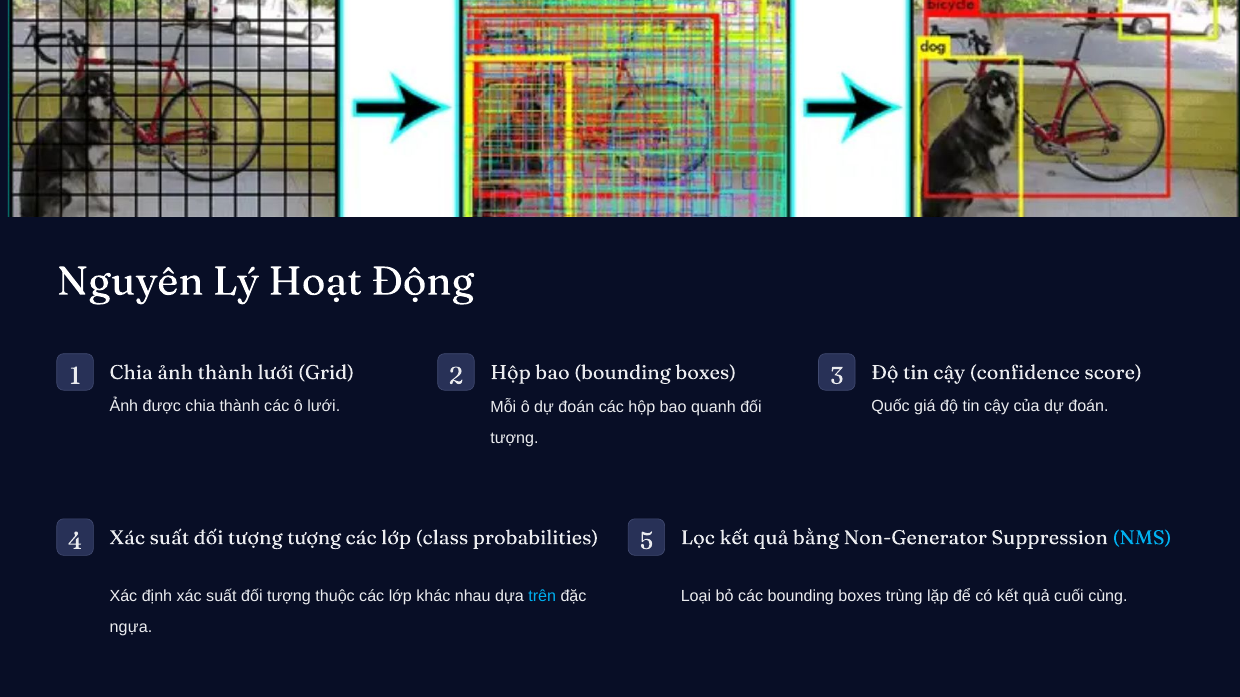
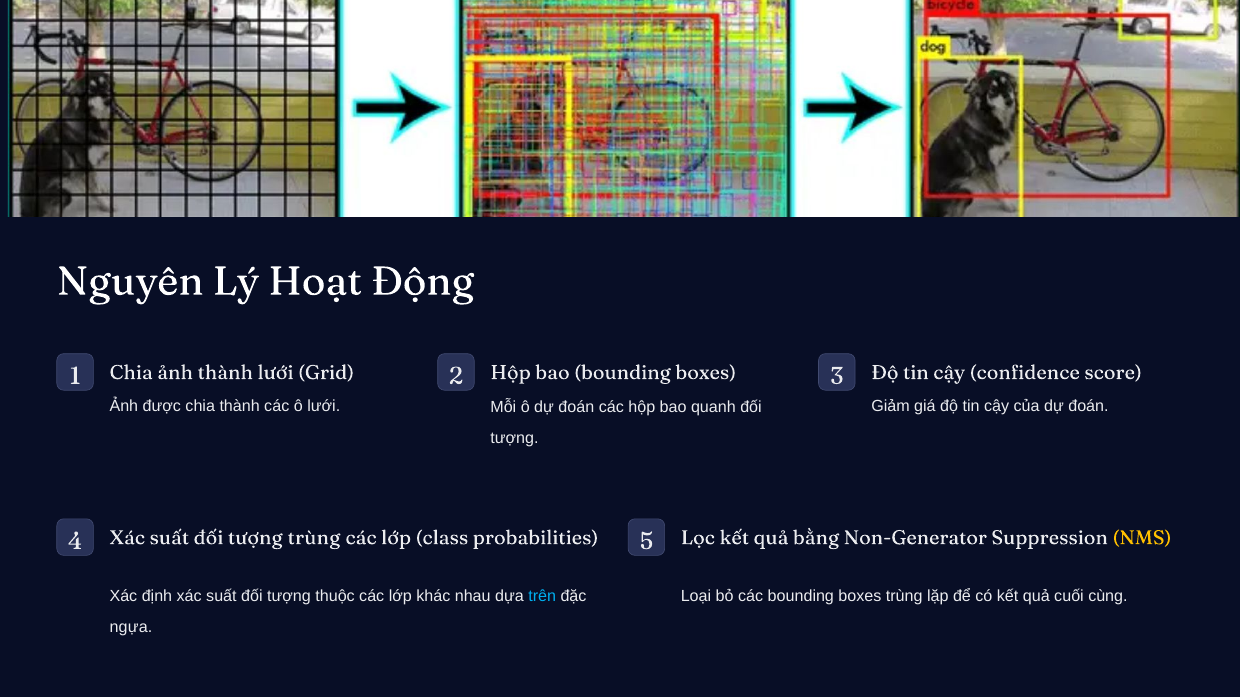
Quốc: Quốc -> Giảm (891, 406)
tượng tượng: tượng -> trùng (314, 538)
NMS colour: light blue -> yellow (1142, 538)
